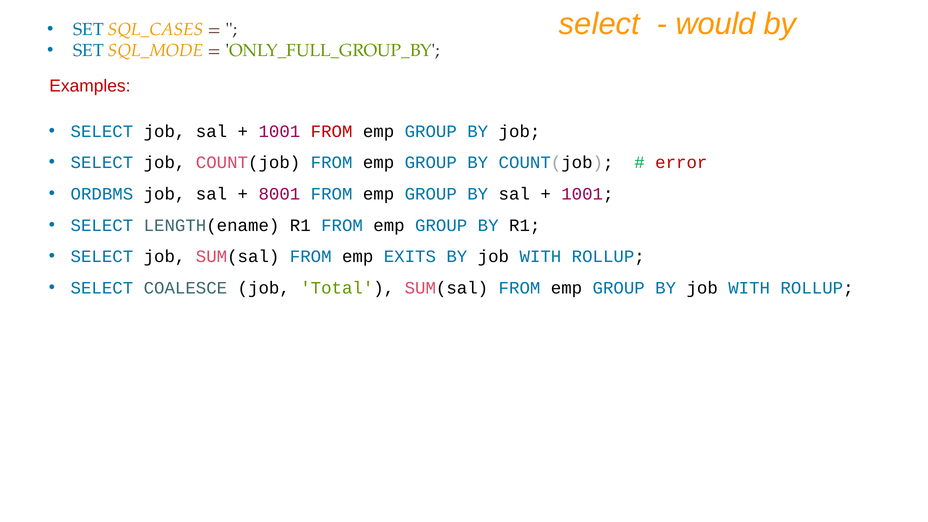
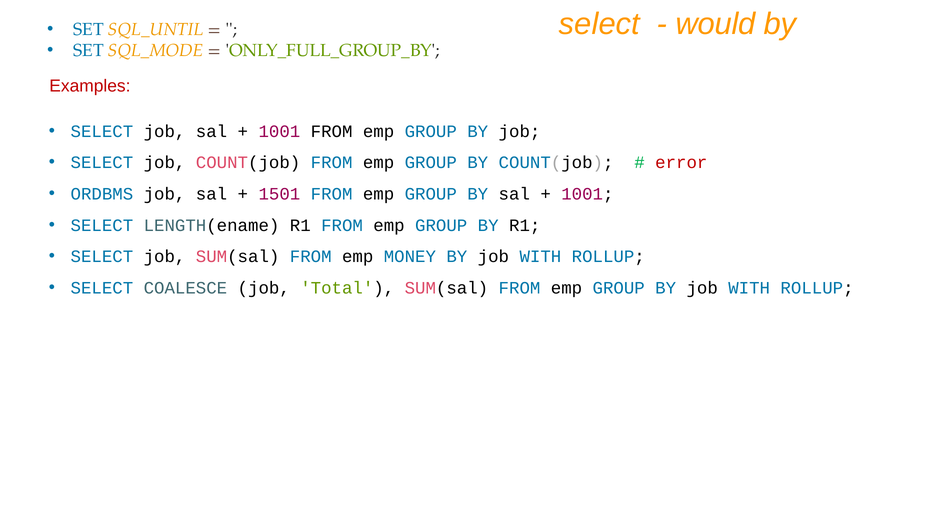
SQL_CASES: SQL_CASES -> SQL_UNTIL (156, 30)
FROM colour: red -> black (332, 131)
8001: 8001 -> 1501 (279, 194)
EXITS: EXITS -> MONEY (410, 257)
